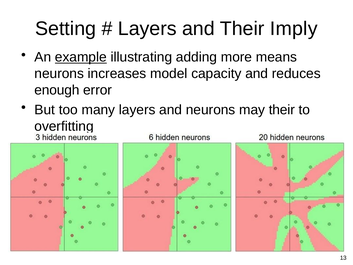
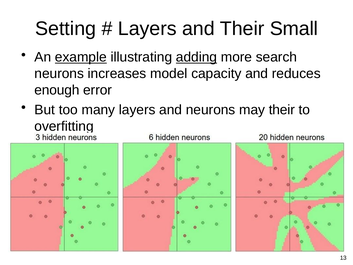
Imply: Imply -> Small (294, 29)
adding underline: none -> present (197, 57)
means: means -> search (276, 57)
